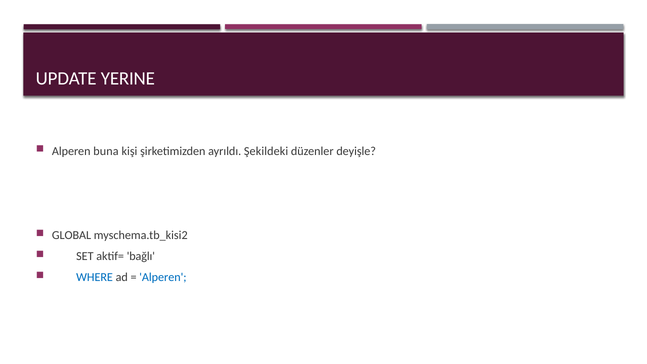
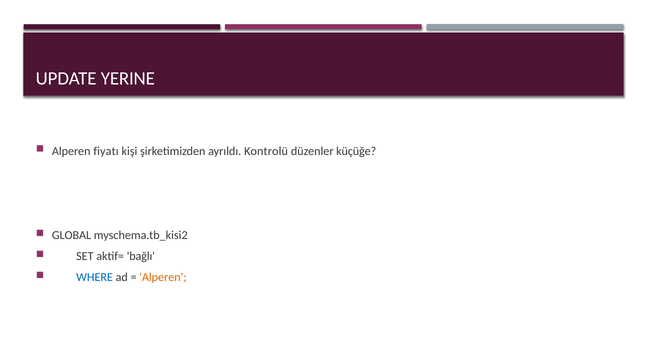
buna: buna -> fiyatı (106, 151)
Şekildeki: Şekildeki -> Kontrolü (266, 151)
deyişle: deyişle -> küçüğe (356, 151)
Alperen colour: blue -> orange (163, 277)
